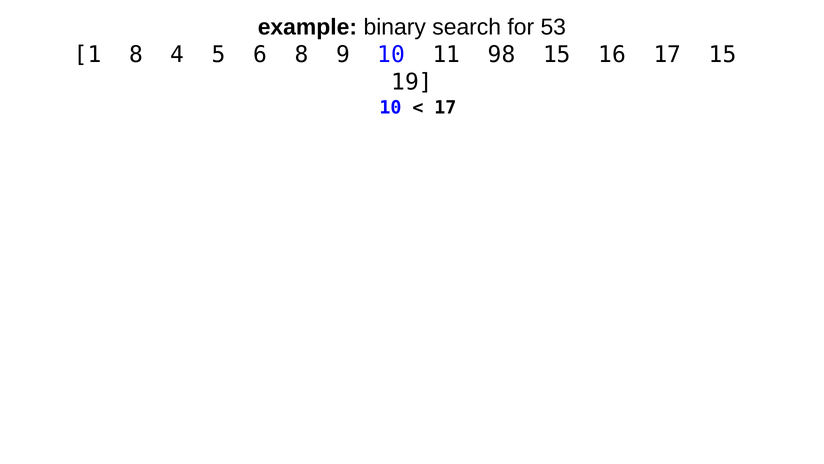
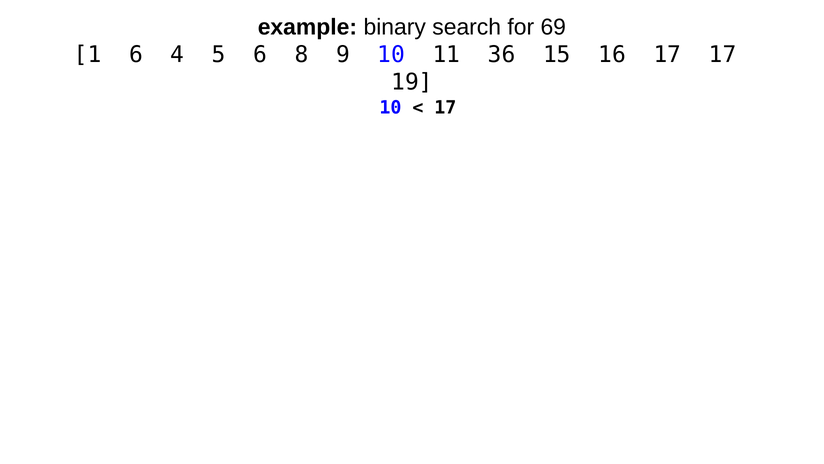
53: 53 -> 69 (553, 27)
1 8: 8 -> 6 (136, 55)
98: 98 -> 36 (502, 55)
17 15: 15 -> 17 (723, 55)
